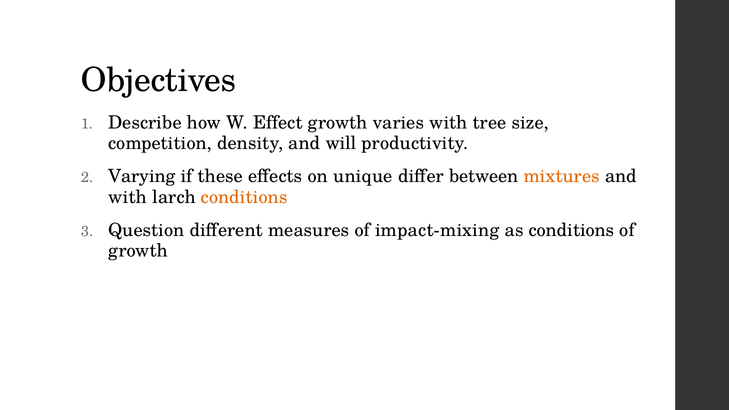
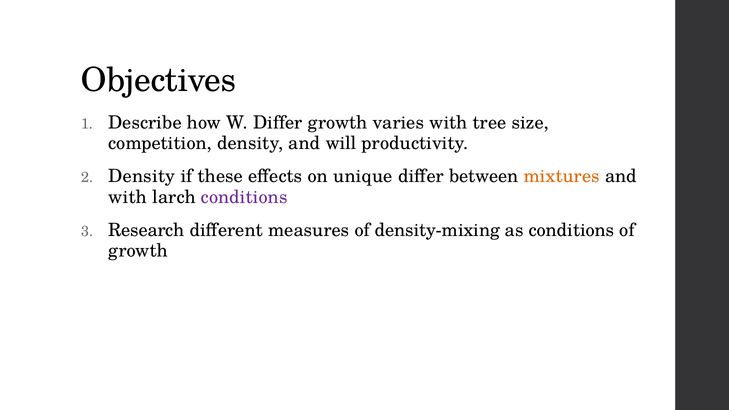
W Effect: Effect -> Differ (278, 123)
Varying: Varying -> Density (142, 176)
conditions colour: orange -> purple (244, 197)
Question: Question -> Research (146, 230)
impact-mixing: impact-mixing -> density-mixing (437, 230)
